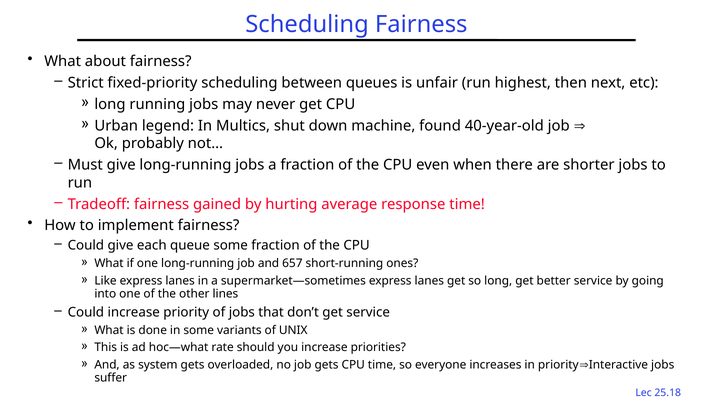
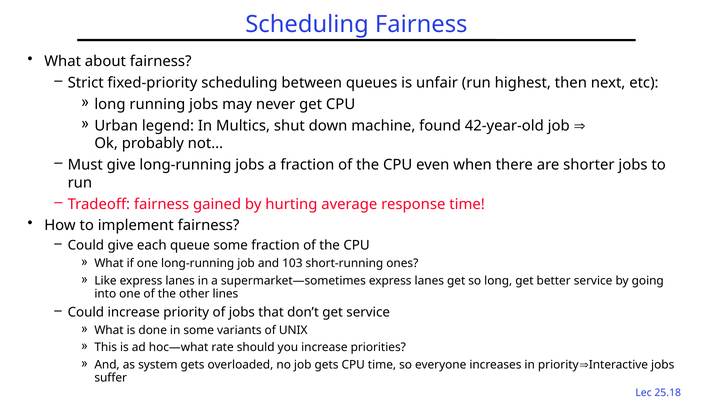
40-year-old: 40-year-old -> 42-year-old (504, 126)
657: 657 -> 103 (292, 264)
